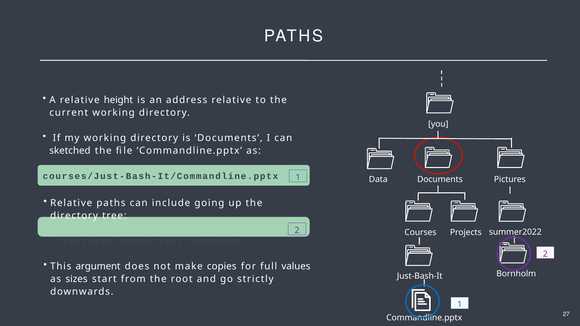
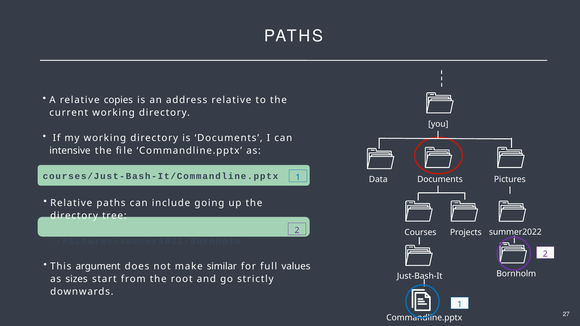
height: height -> copies (118, 100)
sketched: sketched -> intensive (70, 151)
copies: copies -> similar (222, 267)
